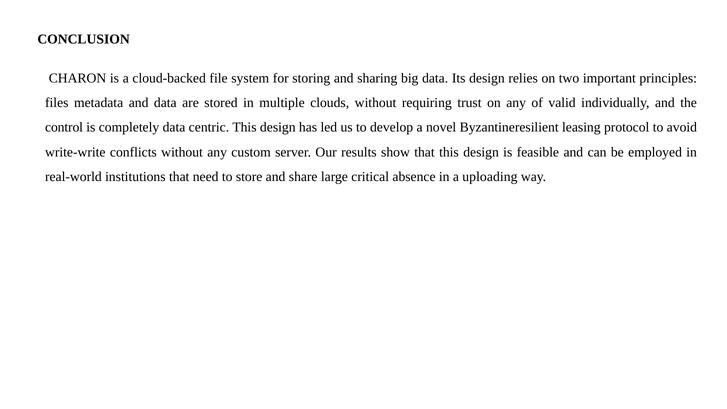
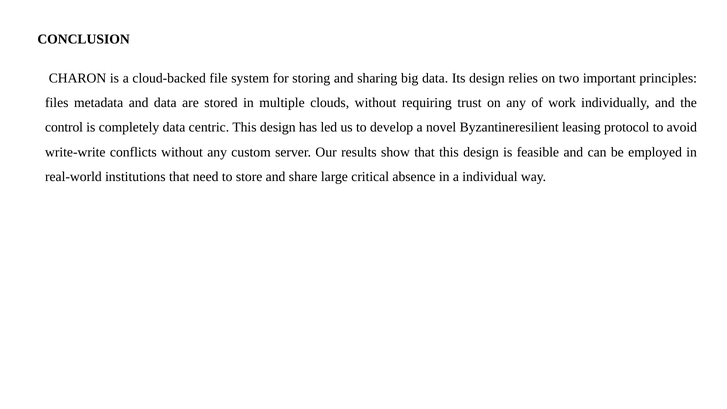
valid: valid -> work (562, 103)
uploading: uploading -> individual (490, 177)
